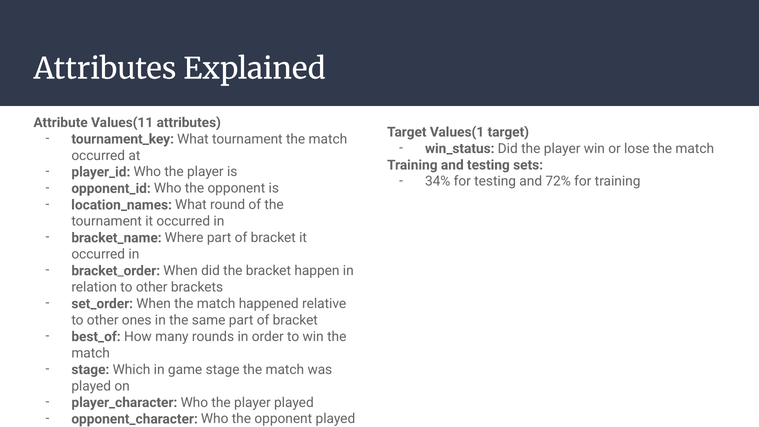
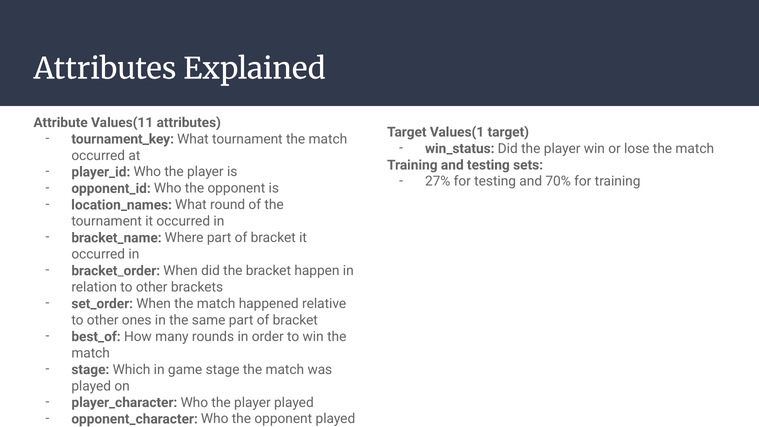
34%: 34% -> 27% (438, 181)
72%: 72% -> 70% (558, 181)
